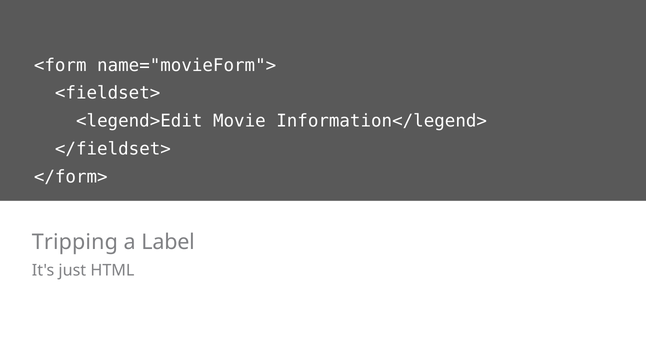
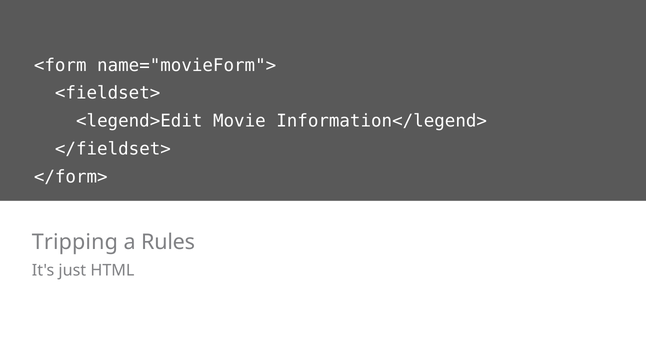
Label: Label -> Rules (168, 242)
